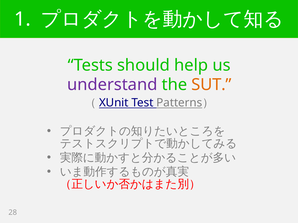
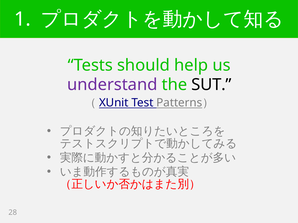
SUT colour: orange -> black (211, 85)
